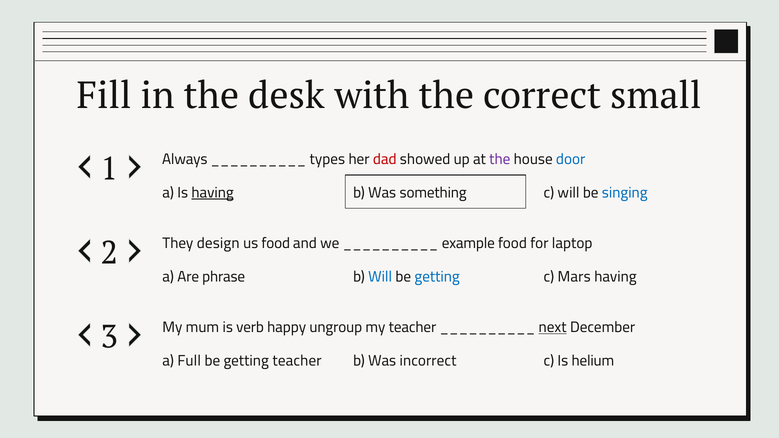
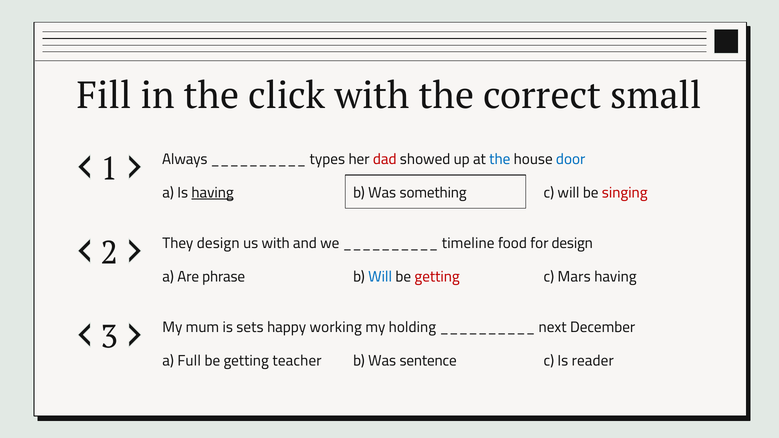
desk: desk -> click (287, 96)
the colour: purple -> blue (500, 159)
singing colour: blue -> red (625, 193)
us food: food -> with (276, 243)
example: example -> timeline (468, 243)
for laptop: laptop -> design (572, 243)
getting colour: blue -> red (437, 277)
verb: verb -> sets (250, 327)
ungroup: ungroup -> working (336, 327)
my teacher: teacher -> holding (412, 327)
next underline: present -> none (553, 327)
incorrect: incorrect -> sentence (428, 361)
helium: helium -> reader (593, 361)
